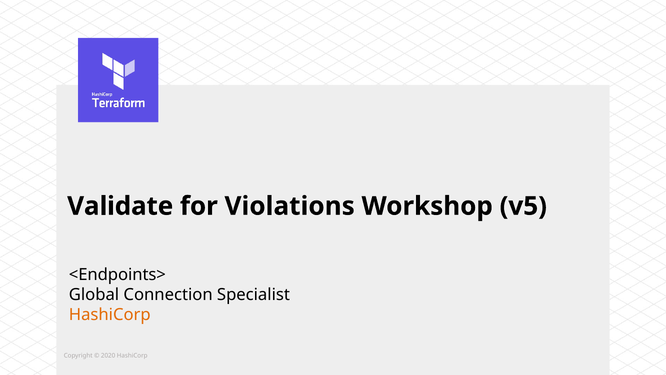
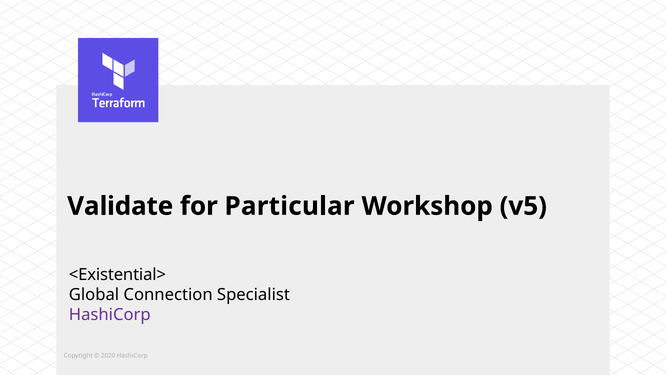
Violations: Violations -> Particular (290, 206)
<Endpoints>: <Endpoints> -> <Existential> (117, 274)
HashiCorp colour: orange -> purple (110, 314)
